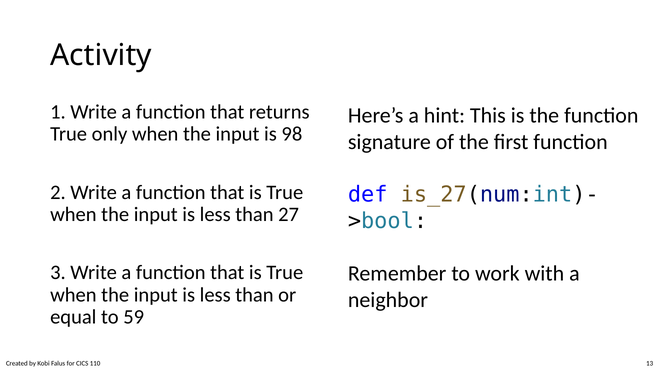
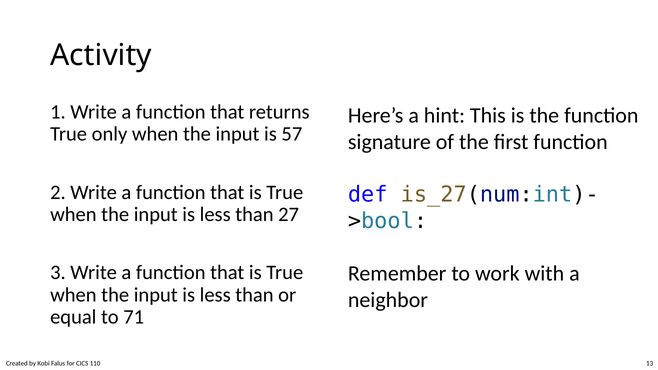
98: 98 -> 57 (292, 134)
59: 59 -> 71 (134, 317)
